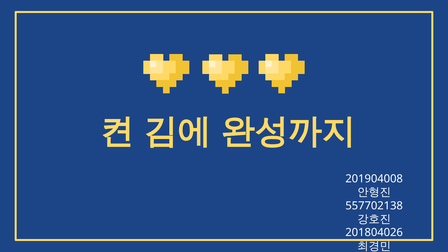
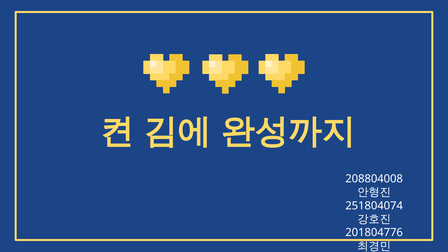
201904008: 201904008 -> 208804008 (374, 179)
557702138: 557702138 -> 251804074 (374, 206)
201804026: 201804026 -> 201804776 (374, 233)
